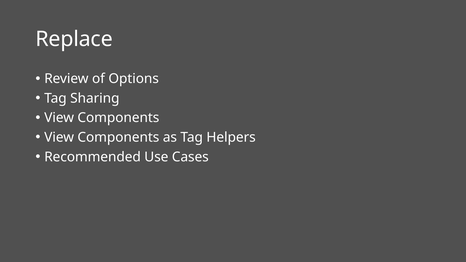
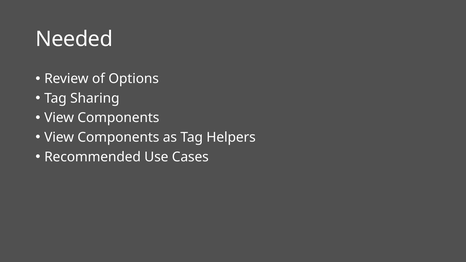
Replace: Replace -> Needed (74, 39)
